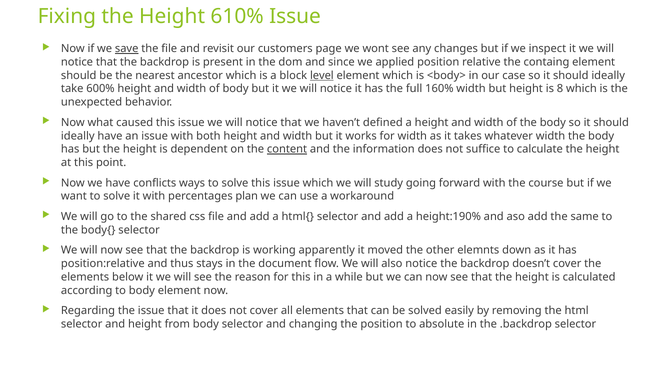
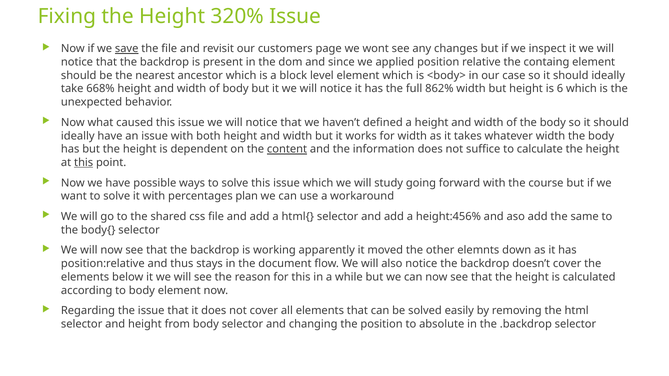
610%: 610% -> 320% (237, 17)
level underline: present -> none (322, 75)
600%: 600% -> 668% (100, 89)
160%: 160% -> 862% (439, 89)
8: 8 -> 6 (560, 89)
this underline: none -> present (84, 163)
conflicts: conflicts -> possible (155, 183)
height:190%: height:190% -> height:456% (448, 217)
